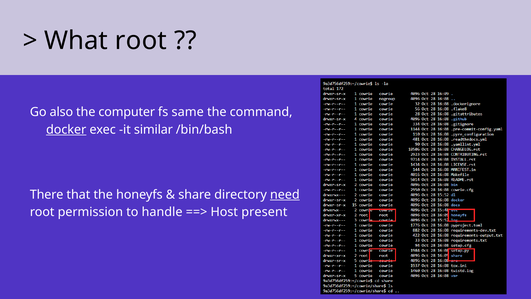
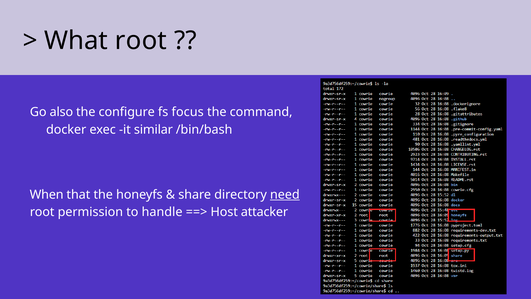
computer: computer -> configure (127, 112)
same: same -> focus (188, 112)
docker underline: present -> none (66, 129)
There: There -> When (47, 194)
present: present -> attacker (265, 212)
